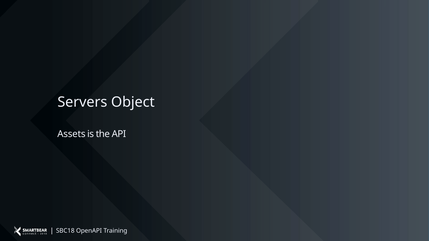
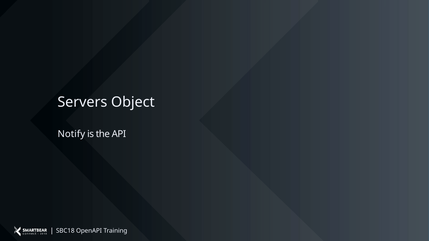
Assets: Assets -> Notify (71, 134)
